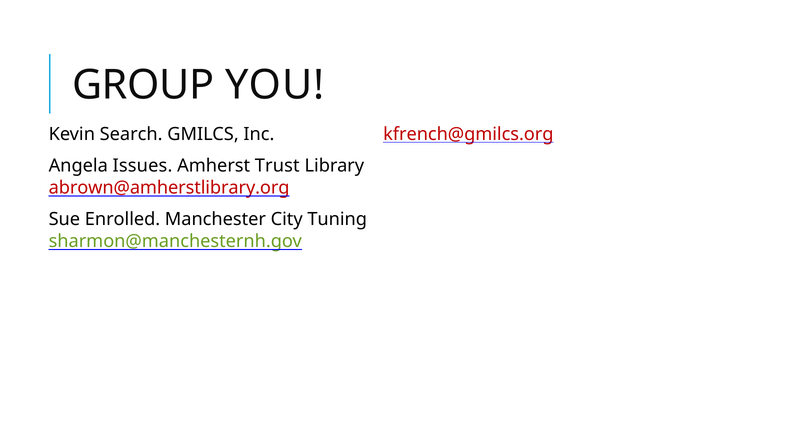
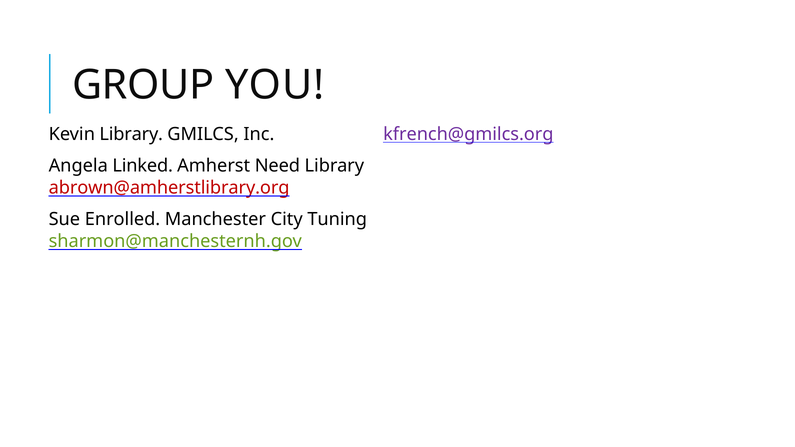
Kevin Search: Search -> Library (131, 134)
kfrench@gmilcs.org colour: red -> purple (468, 134)
Issues: Issues -> Linked (143, 166)
Trust: Trust -> Need (277, 166)
